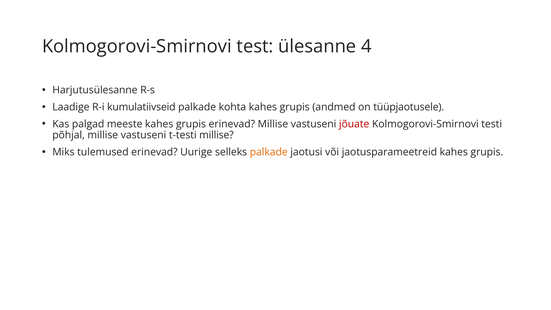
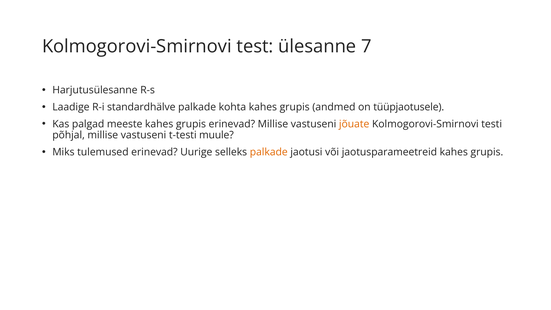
4: 4 -> 7 (366, 46)
kumulatiivseid: kumulatiivseid -> standardhälve (141, 107)
jõuate colour: red -> orange (354, 124)
t-testi millise: millise -> muule (216, 135)
